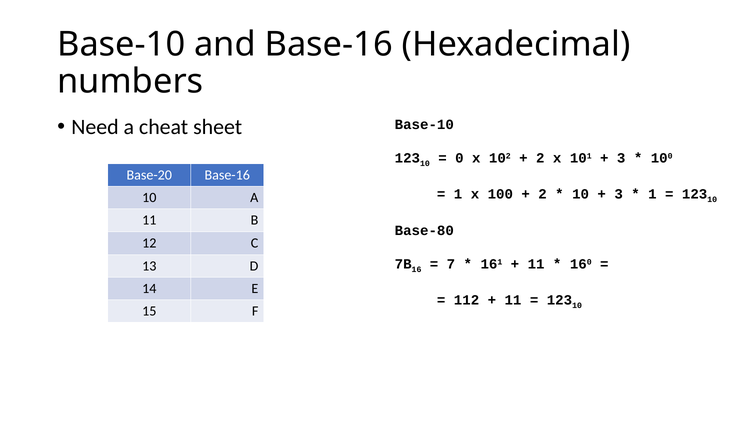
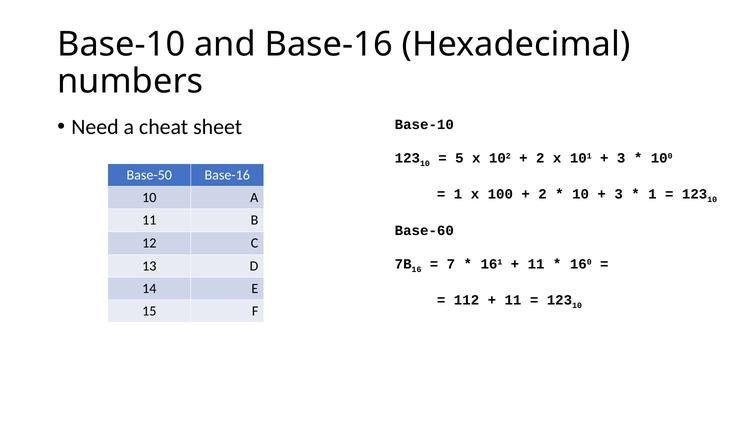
0: 0 -> 5 (459, 158)
Base-20: Base-20 -> Base-50 (149, 175)
Base-80: Base-80 -> Base-60 (424, 231)
